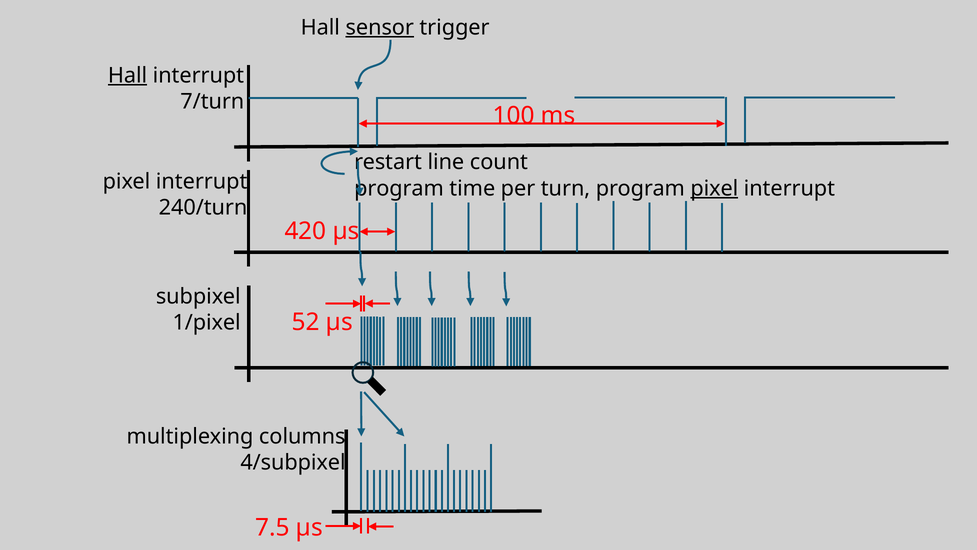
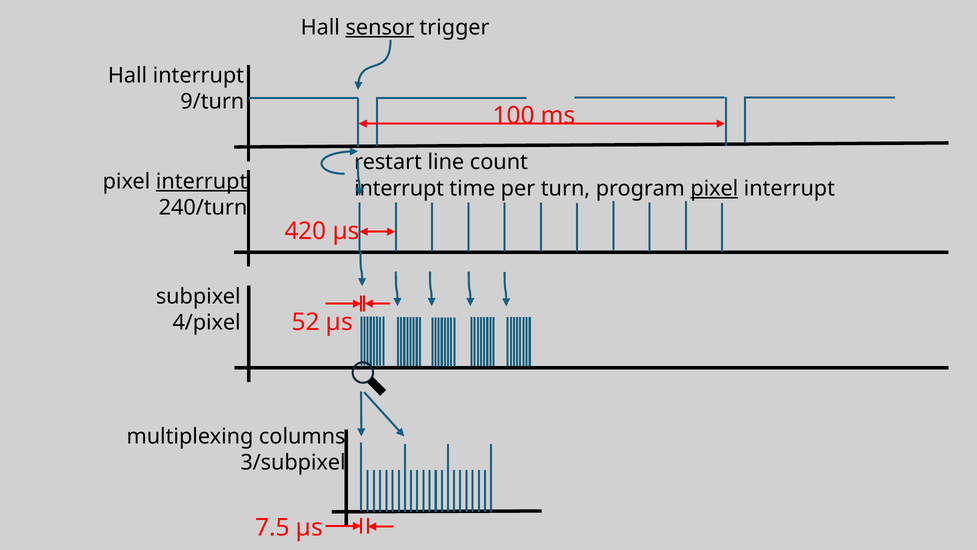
Hall underline: present -> none (128, 75)
7/turn: 7/turn -> 9/turn (212, 101)
interrupt underline: none -> present (202, 181)
program: program -> interrupt (399, 188)
1/pixel: 1/pixel -> 4/pixel (207, 323)
4/subpixel: 4/subpixel -> 3/subpixel (293, 462)
